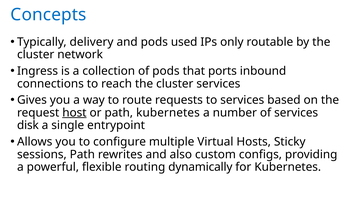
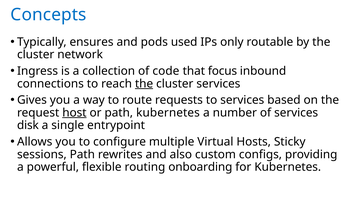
delivery: delivery -> ensures (92, 42)
of pods: pods -> code (166, 71)
ports: ports -> focus (222, 71)
the underline: none -> present (144, 84)
dynamically: dynamically -> onboarding (200, 167)
